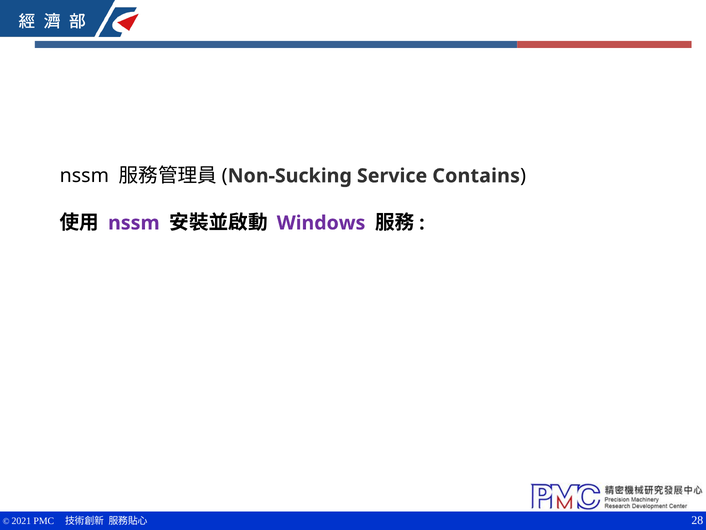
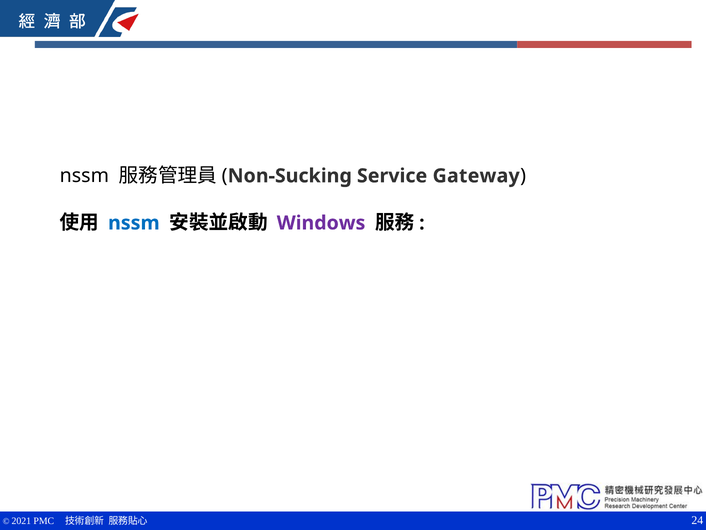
Contains: Contains -> Gateway (476, 176)
nssm colour: purple -> blue (134, 223)
28: 28 -> 24 (697, 520)
